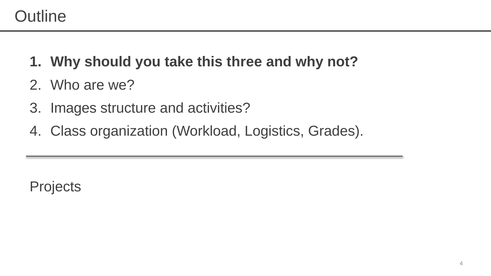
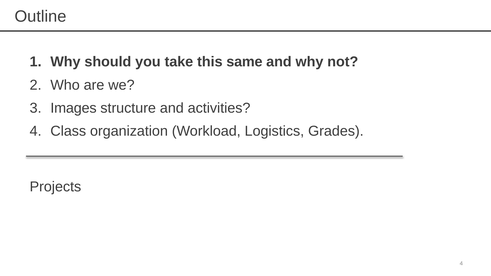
three: three -> same (244, 62)
